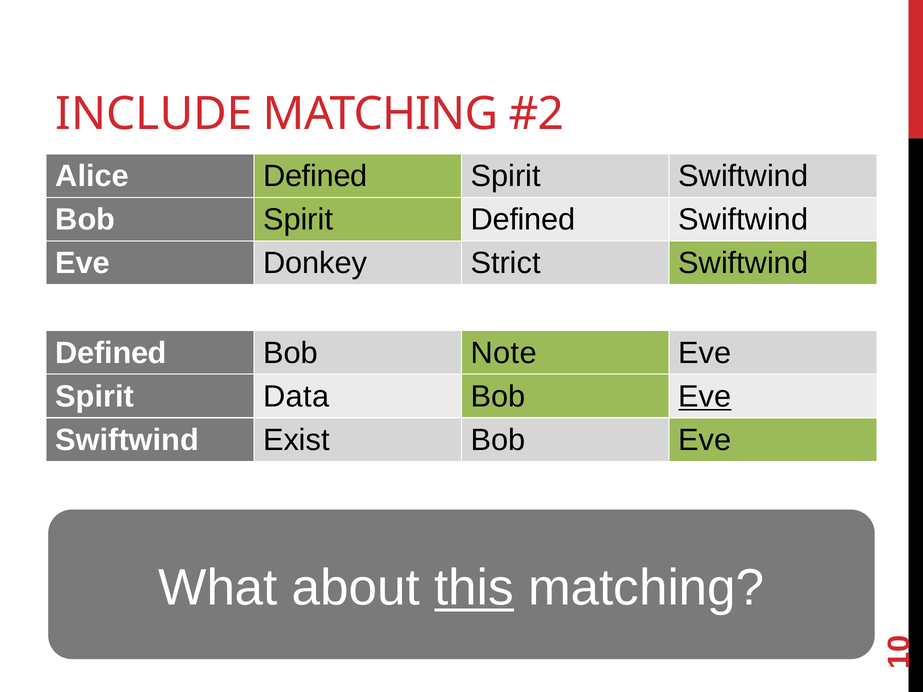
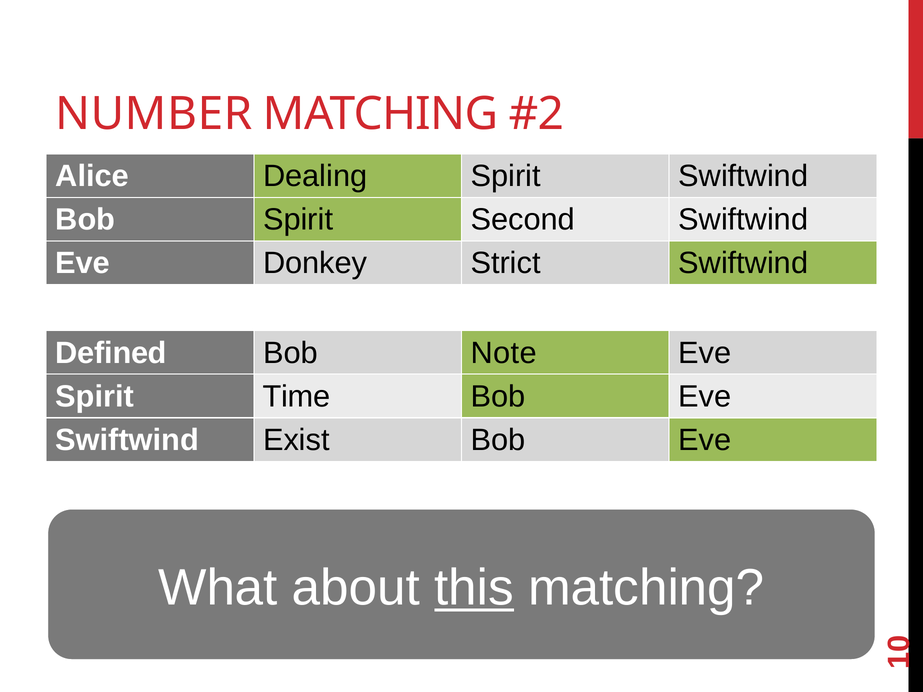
INCLUDE: INCLUDE -> NUMBER (154, 114)
Alice Defined: Defined -> Dealing (315, 176)
Spirit Defined: Defined -> Second (523, 220)
Data: Data -> Time (297, 397)
Eve underline: present -> none (705, 397)
